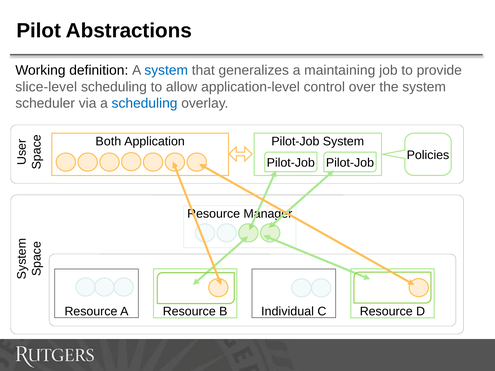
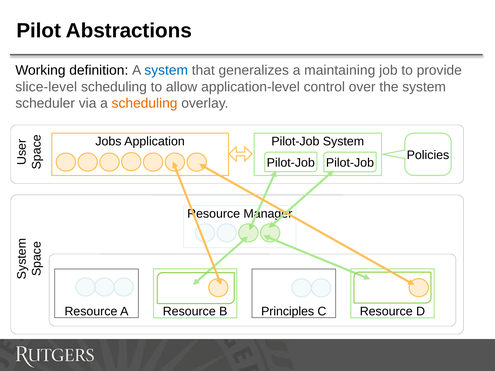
scheduling colour: blue -> orange (145, 103)
Both: Both -> Jobs (108, 142)
Individual: Individual -> Principles (288, 311)
